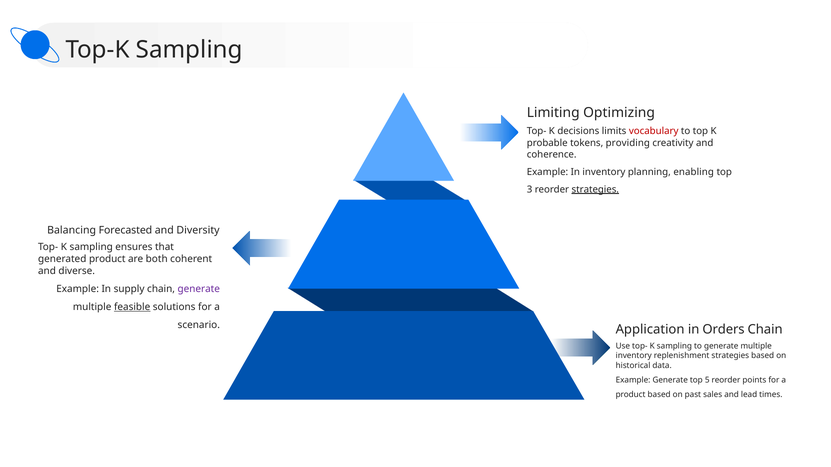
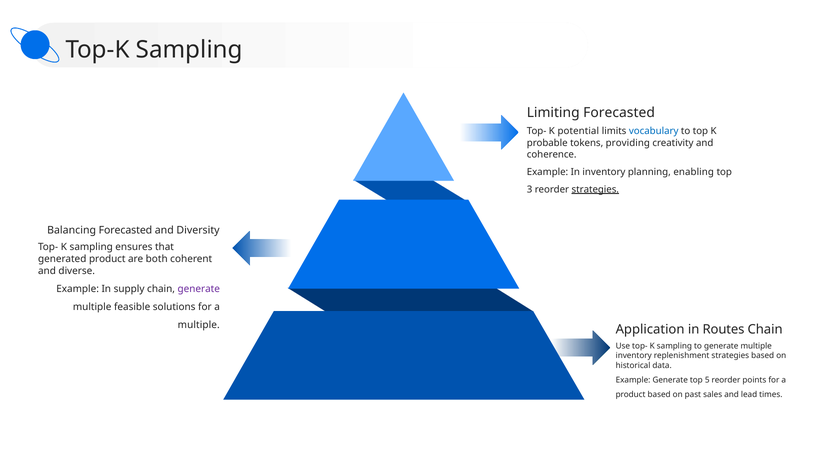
Limiting Optimizing: Optimizing -> Forecasted (619, 113)
decisions: decisions -> potential (578, 131)
vocabulary colour: red -> blue (654, 131)
feasible underline: present -> none (132, 307)
scenario: scenario -> multiple (199, 325)
Orders: Orders -> Routes (724, 330)
